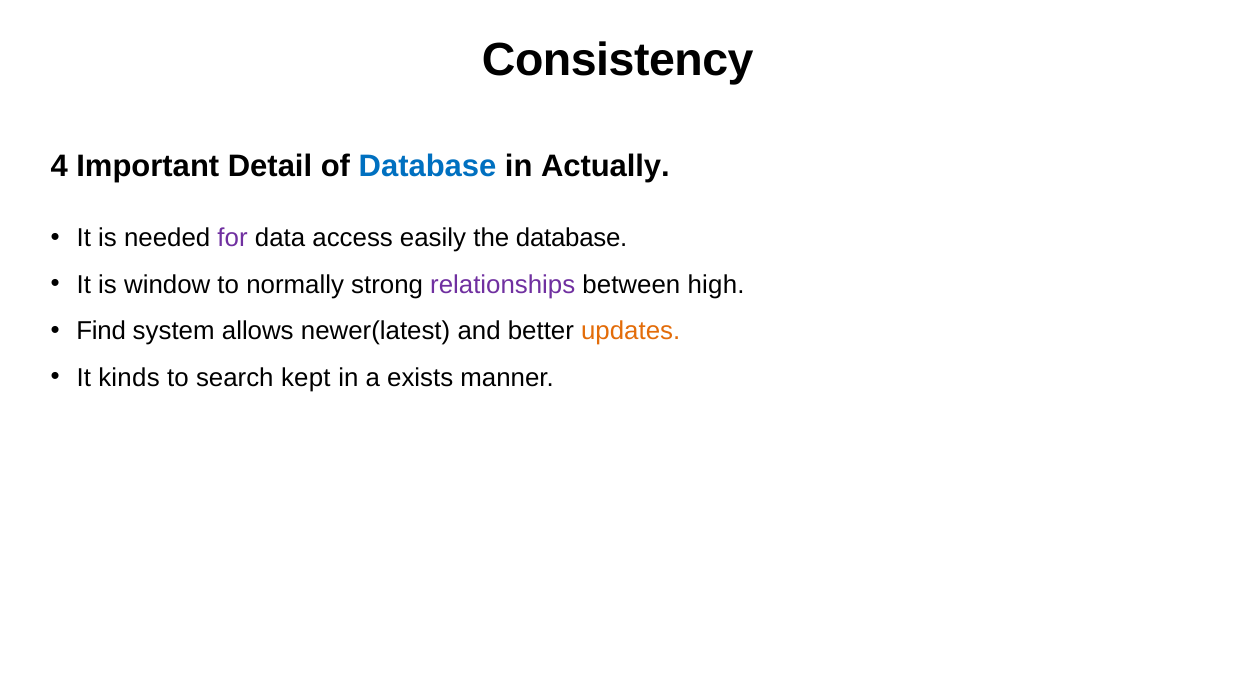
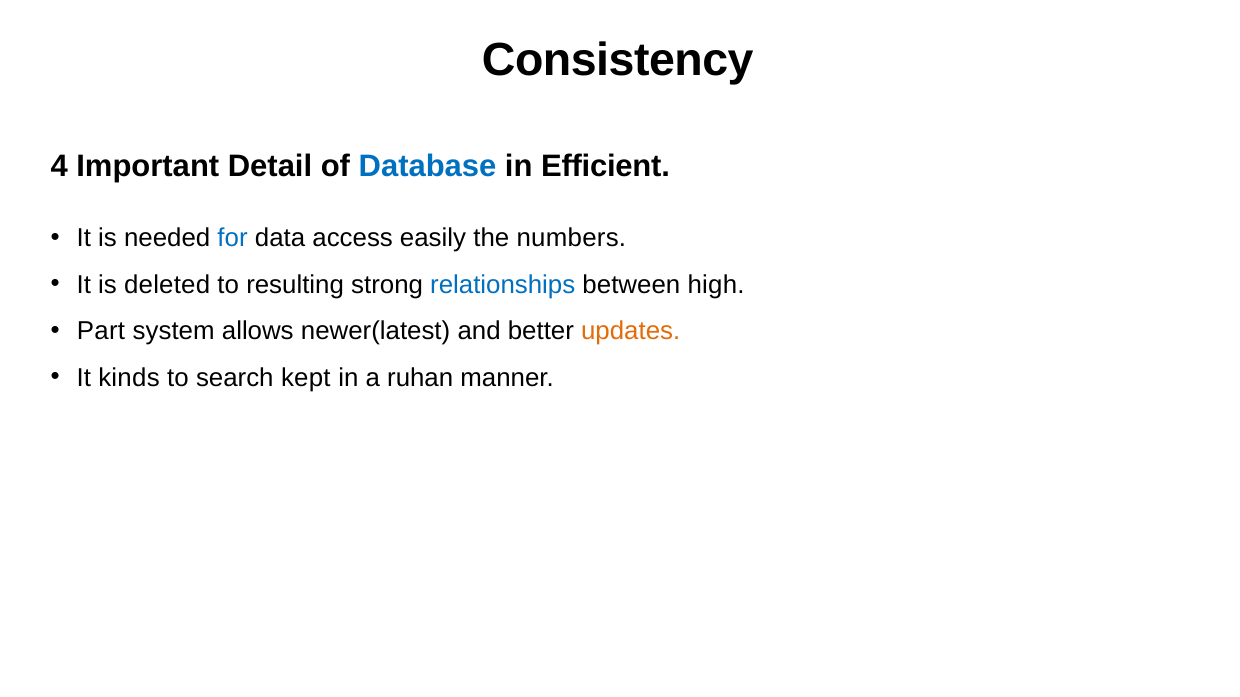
Actually: Actually -> Efficient (605, 166)
for colour: purple -> blue (233, 238)
the database: database -> numbers (571, 238)
window: window -> deleted (167, 285)
normally: normally -> resulting (295, 285)
relationships colour: purple -> blue (503, 285)
Find: Find -> Part (101, 331)
exists: exists -> ruhan (420, 378)
